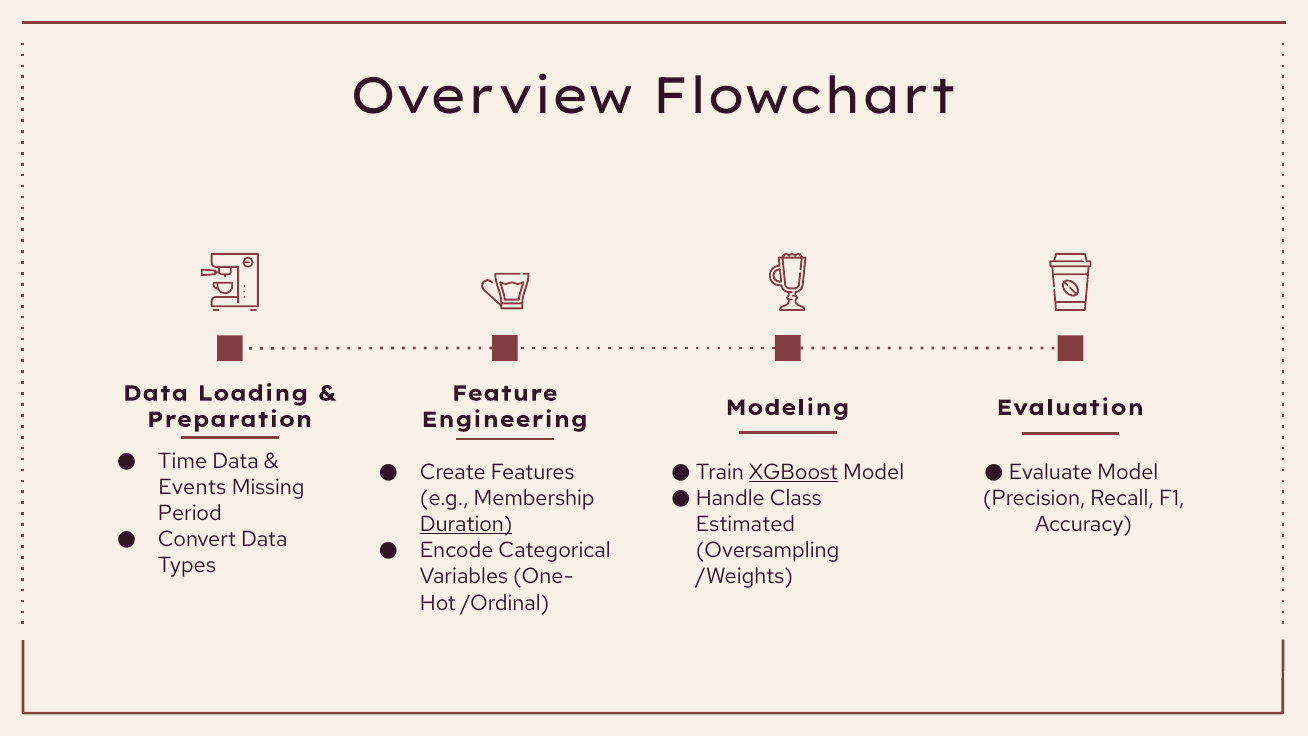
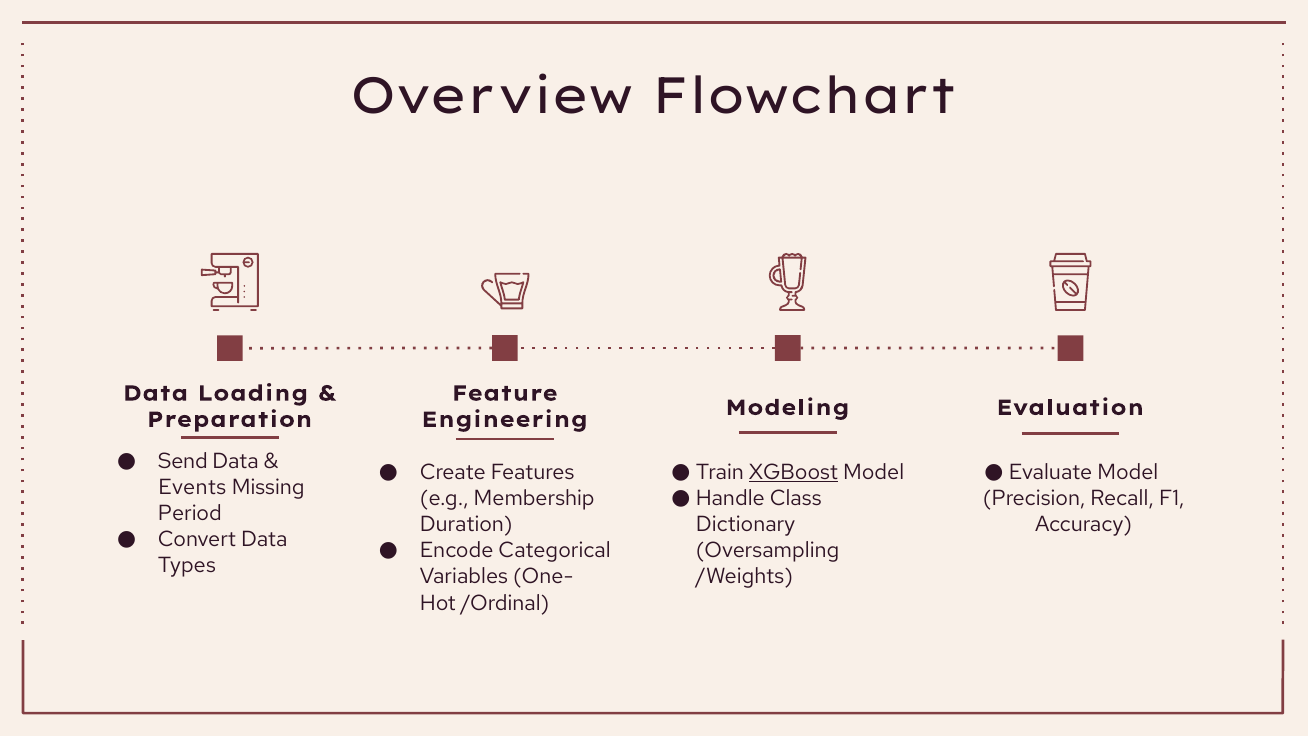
Time: Time -> Send (183, 461)
Duration underline: present -> none (466, 524)
Estimated: Estimated -> Dictionary (746, 524)
